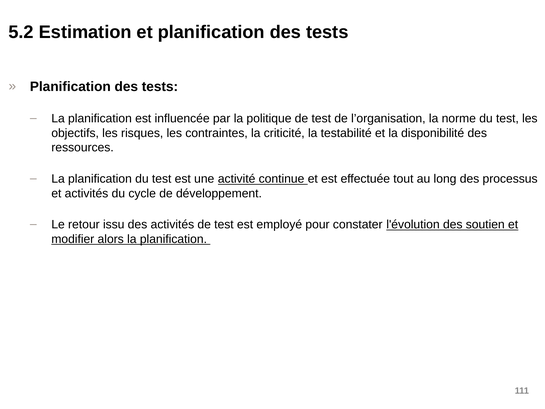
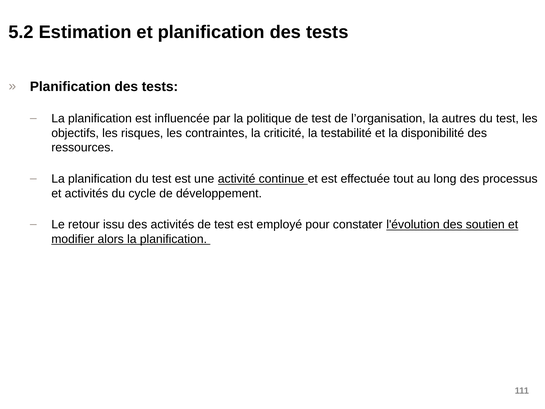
norme: norme -> autres (459, 119)
